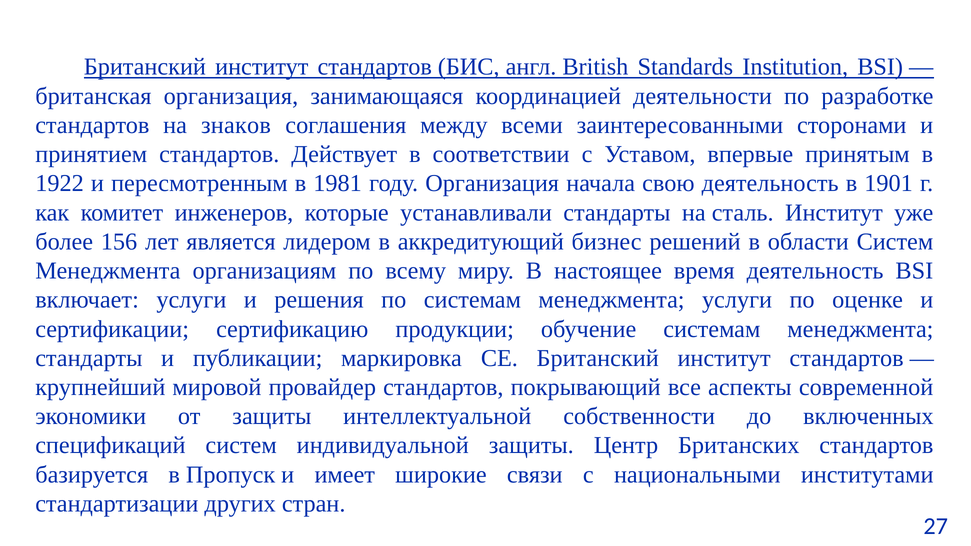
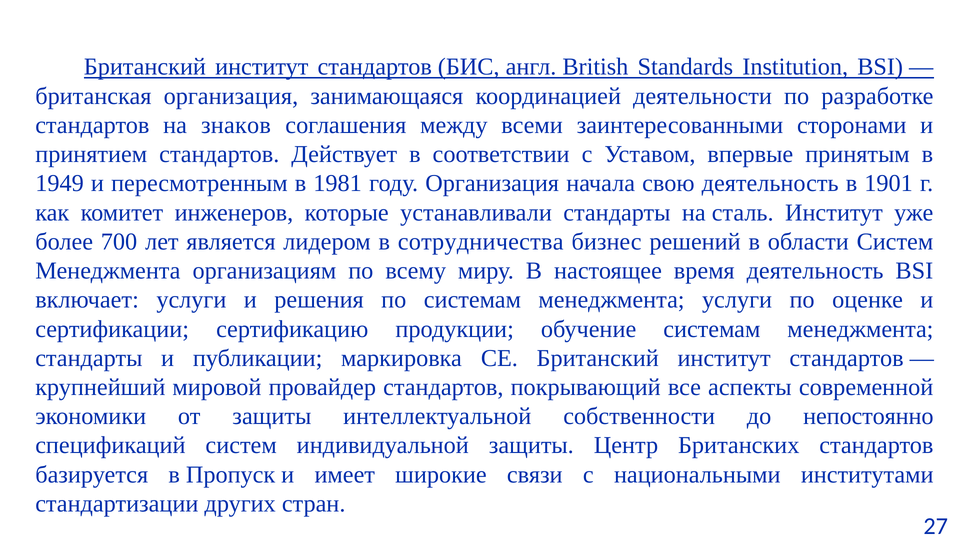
1922: 1922 -> 1949 (60, 183)
156: 156 -> 700 (119, 242)
аккредитующий: аккредитующий -> сотрудничества (481, 242)
включенных: включенных -> непостоянно (868, 417)
